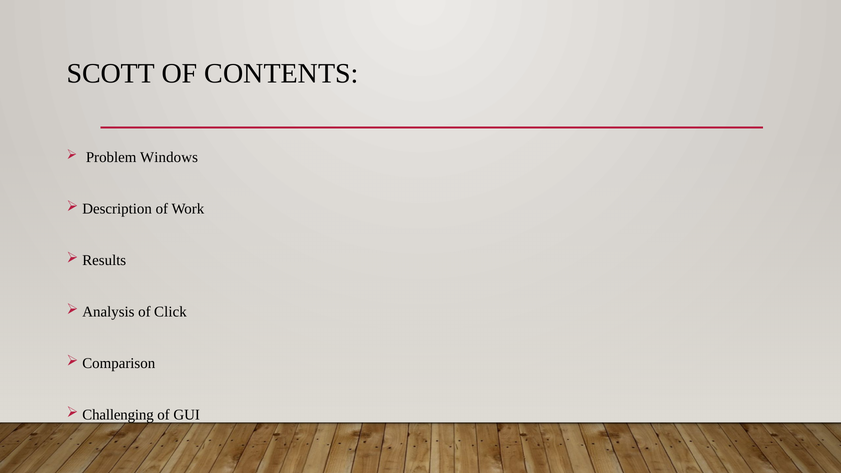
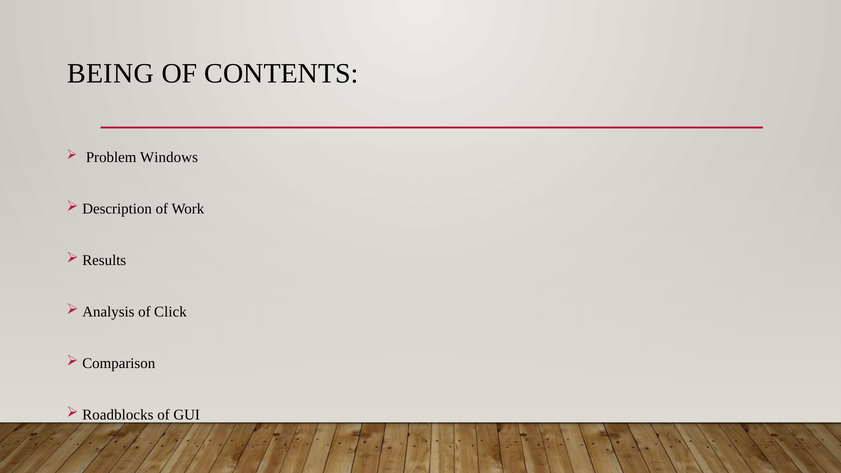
SCOTT: SCOTT -> BEING (110, 74)
Challenging: Challenging -> Roadblocks (118, 415)
